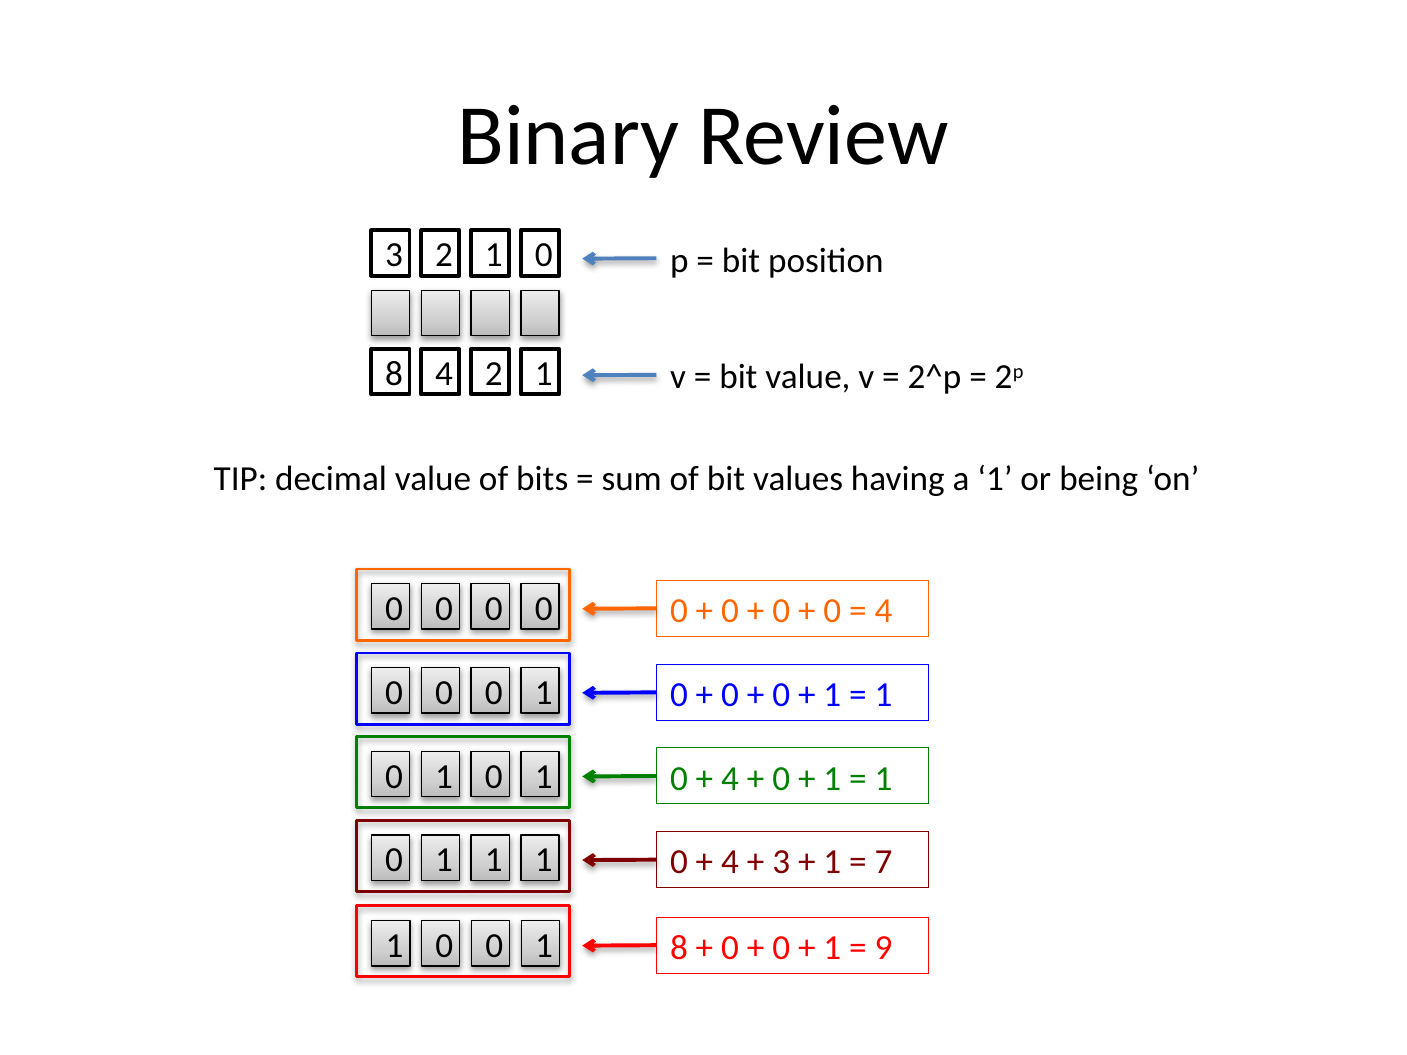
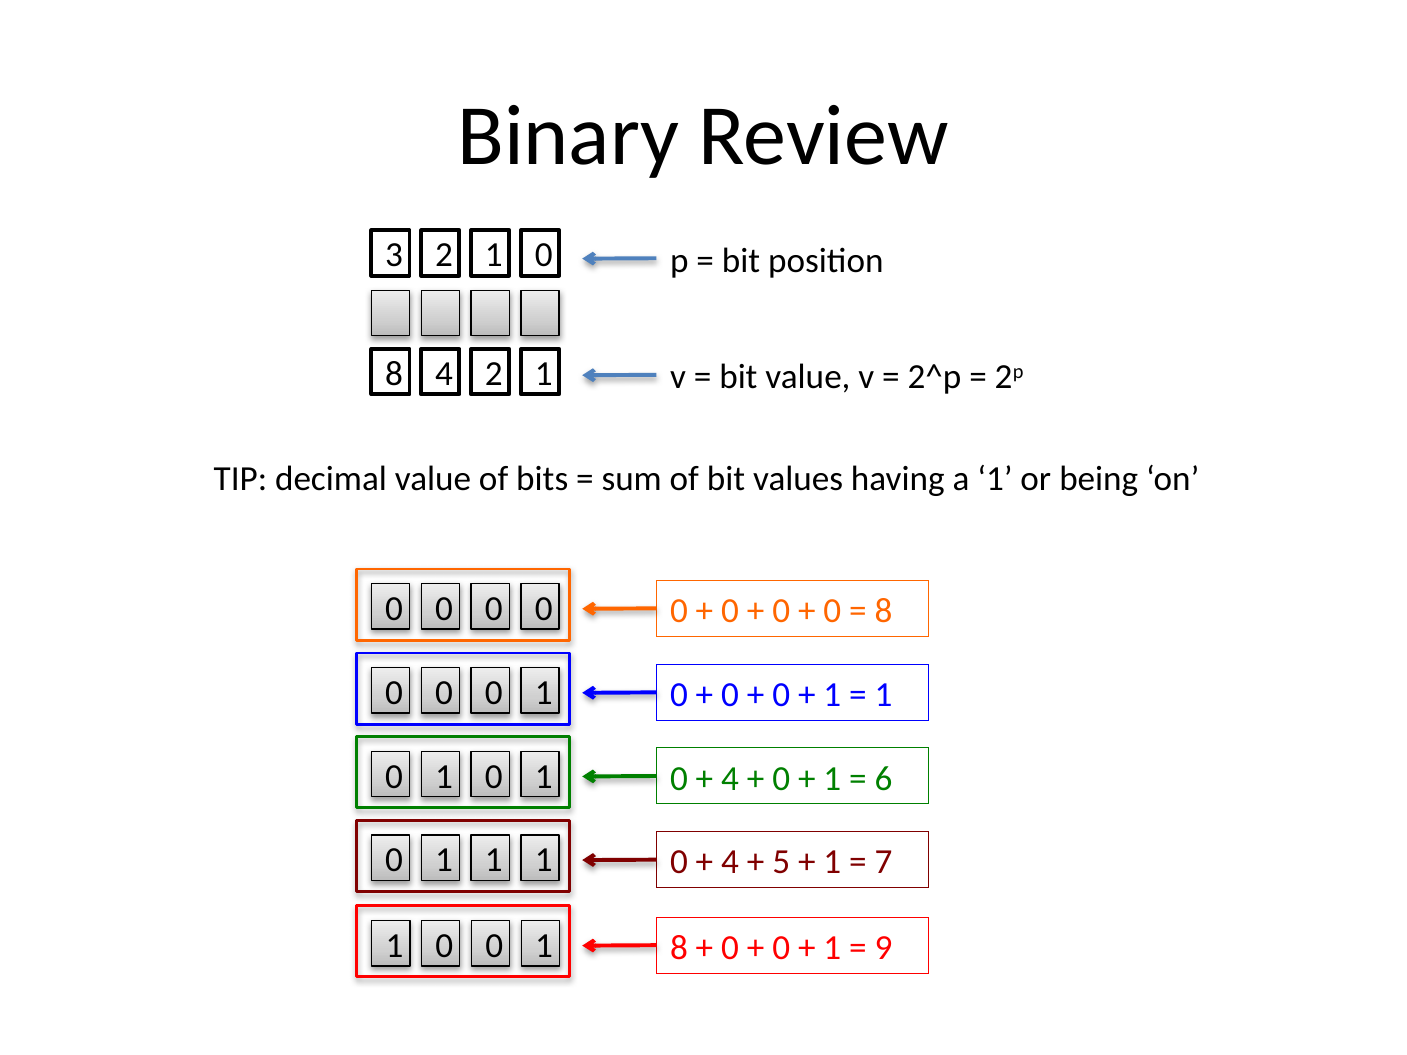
4: 4 -> 8 (884, 611)
1: 1 -> 6 (884, 779)
3: 3 -> 5 (781, 862)
